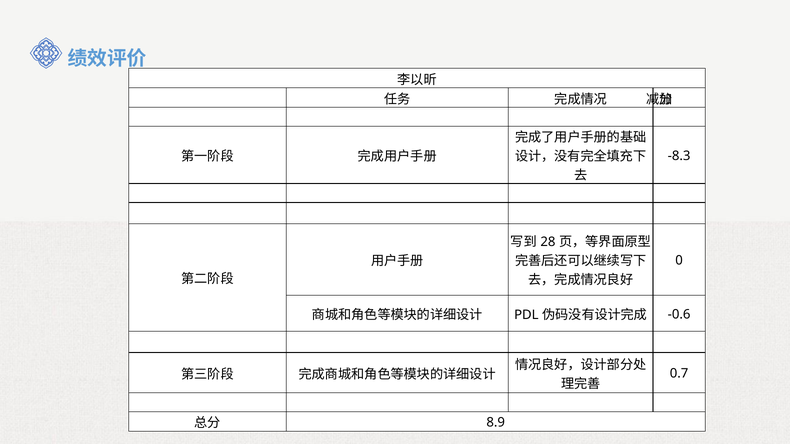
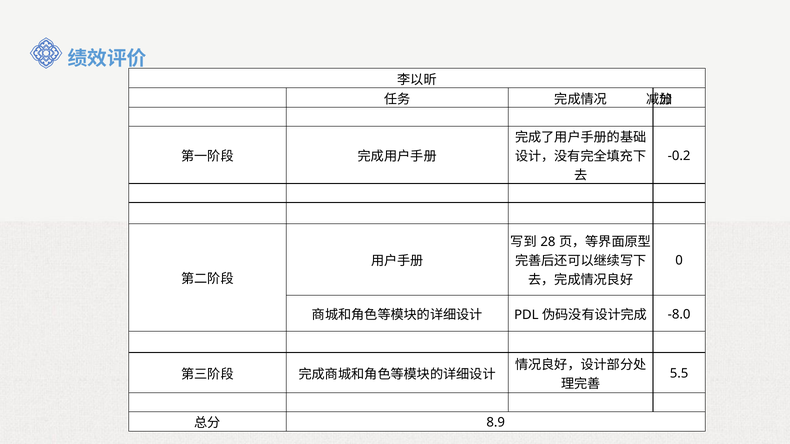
-8.3: -8.3 -> -0.2 (679, 156)
-0.6: -0.6 -> -8.0 (679, 314)
0.7: 0.7 -> 5.5 (679, 374)
